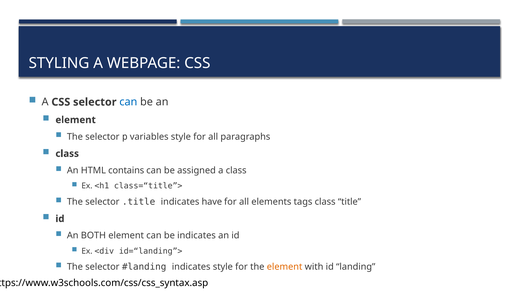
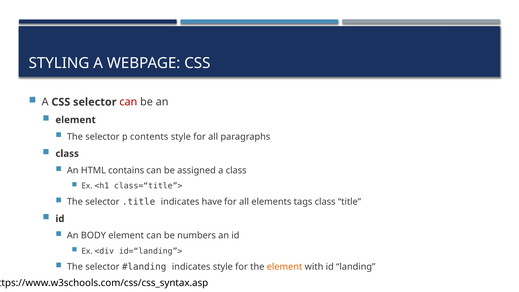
can colour: blue -> red (128, 102)
variables: variables -> contents (149, 137)
BOTH: BOTH -> BODY (93, 235)
be indicates: indicates -> numbers (197, 235)
